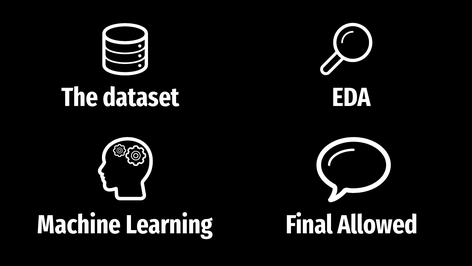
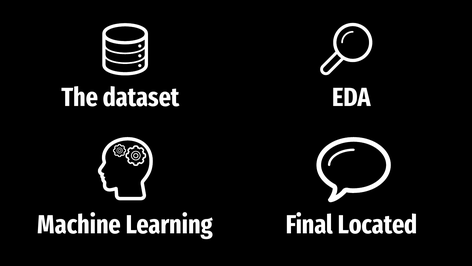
Allowed: Allowed -> Located (378, 224)
